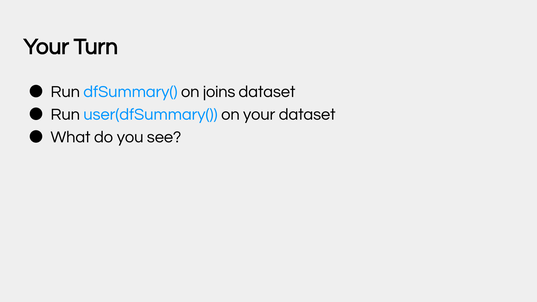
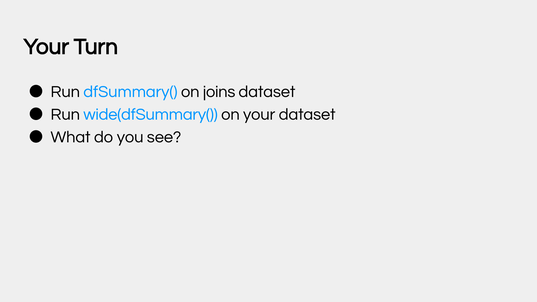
user(dfSummary(: user(dfSummary( -> wide(dfSummary( (151, 115)
